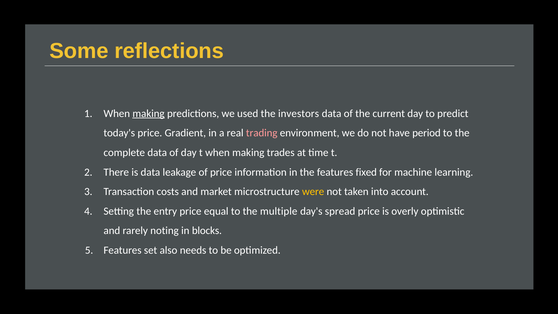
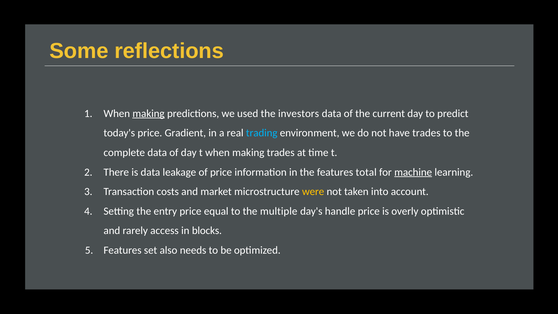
trading colour: pink -> light blue (262, 133)
have period: period -> trades (426, 133)
fixed: fixed -> total (366, 172)
machine underline: none -> present (413, 172)
spread: spread -> handle (340, 211)
noting: noting -> access (165, 231)
